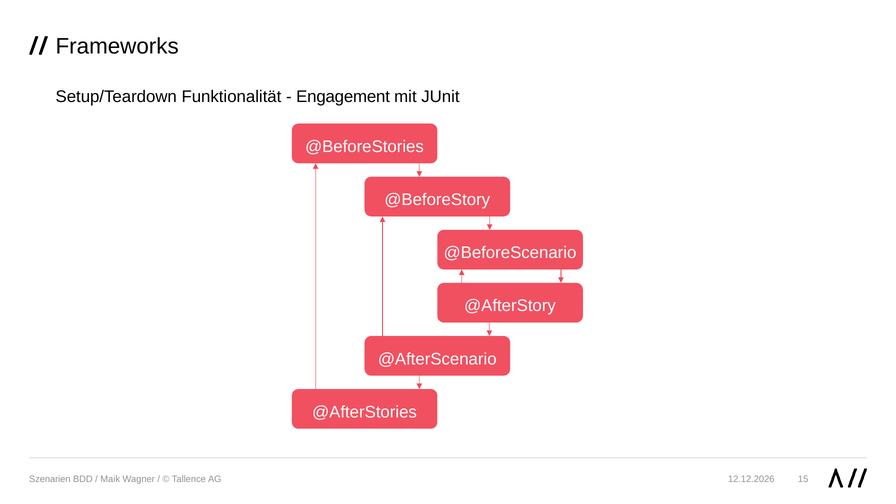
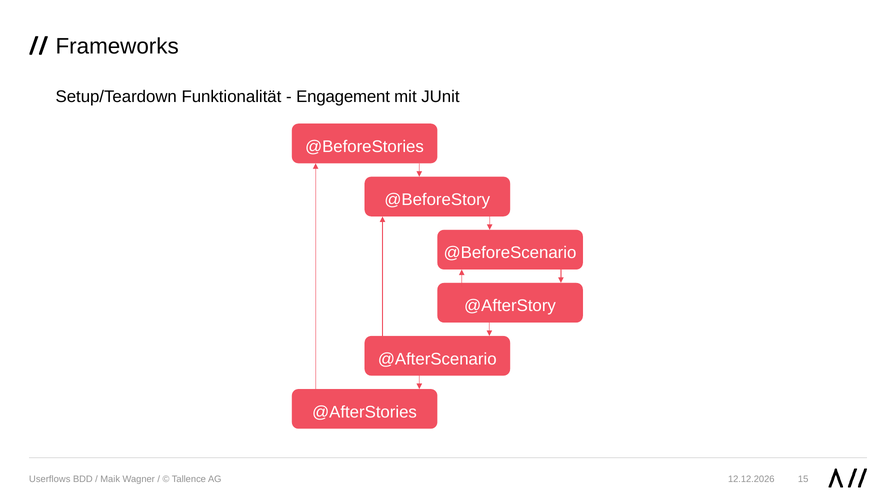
Szenarien: Szenarien -> Userflows (50, 479)
